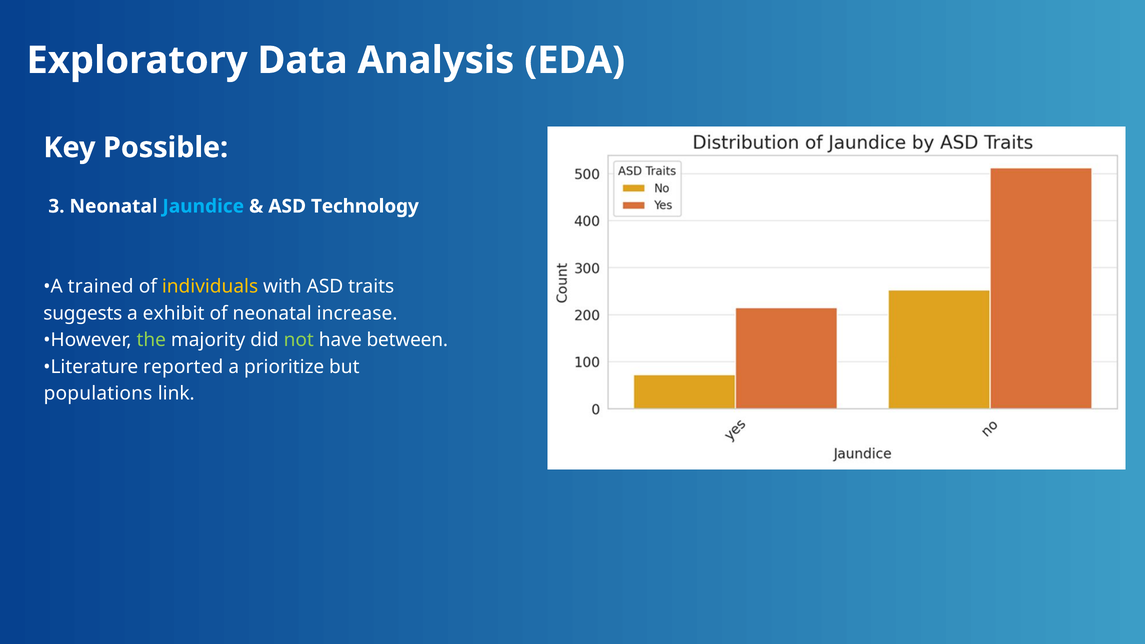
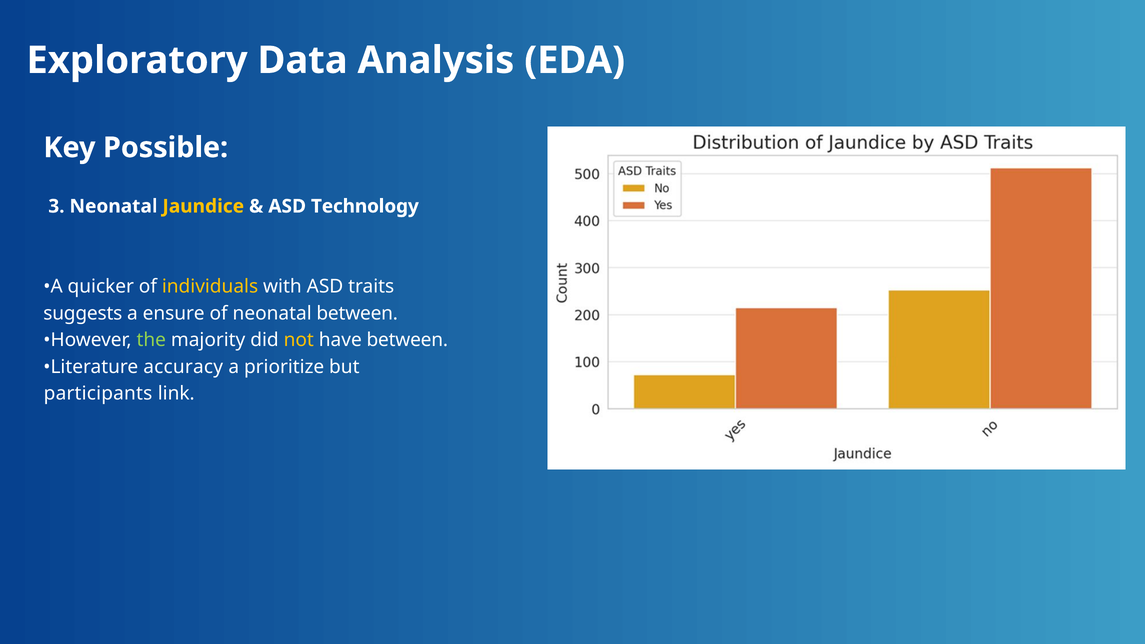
Jaundice colour: light blue -> yellow (203, 206)
trained: trained -> quicker (101, 287)
exhibit: exhibit -> ensure (174, 313)
neonatal increase: increase -> between (357, 313)
not colour: light green -> yellow (299, 340)
reported: reported -> accuracy (183, 367)
populations: populations -> participants (98, 394)
